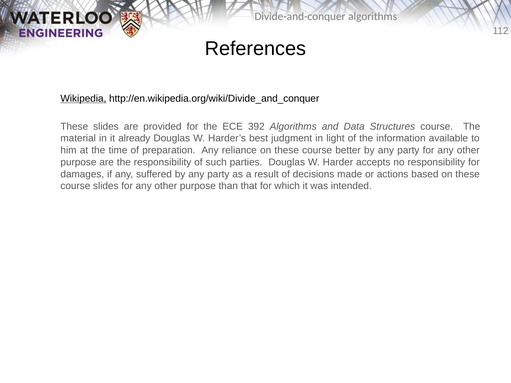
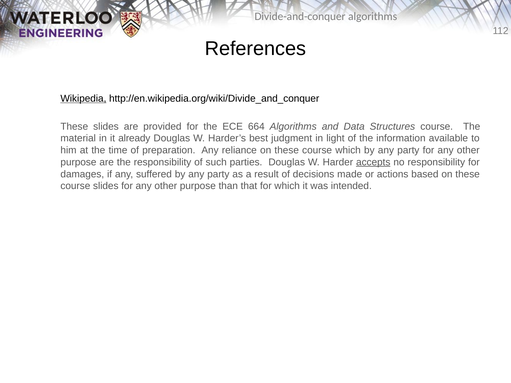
392: 392 -> 664 (256, 126)
course better: better -> which (348, 150)
accepts underline: none -> present (373, 162)
